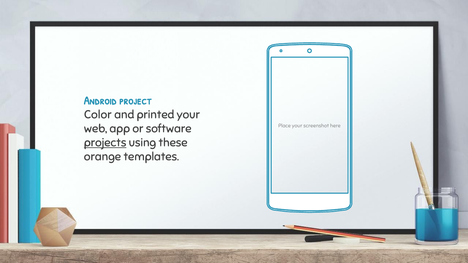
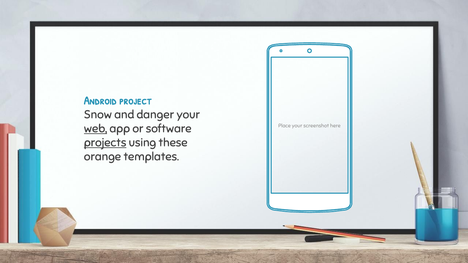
Color: Color -> Snow (98, 115)
printed: printed -> danger (155, 115)
web underline: none -> present (95, 129)
